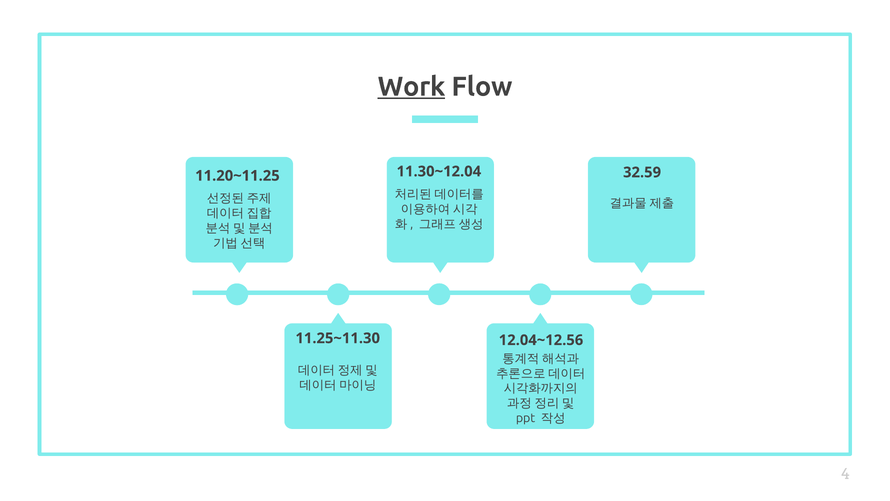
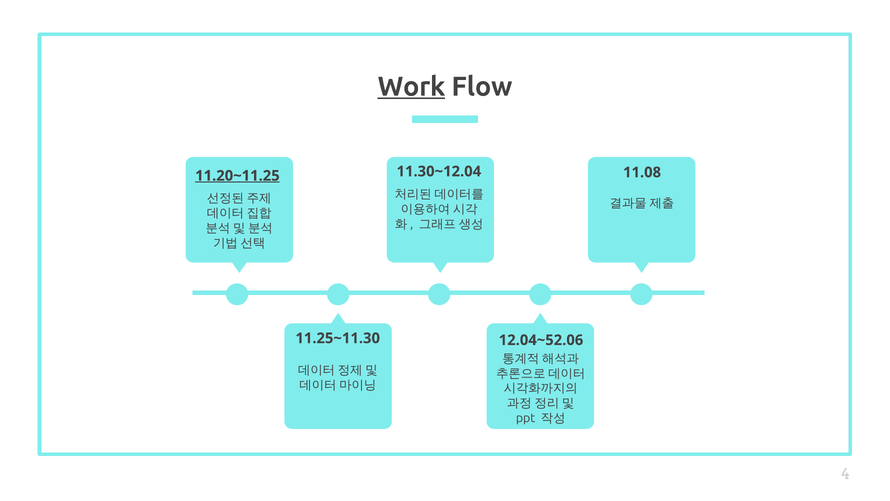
32.59: 32.59 -> 11.08 (642, 172)
11.20~11.25 underline: none -> present (237, 176)
12.04~12.56: 12.04~12.56 -> 12.04~52.06 (541, 340)
